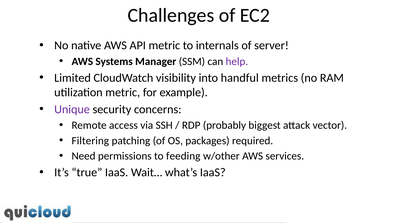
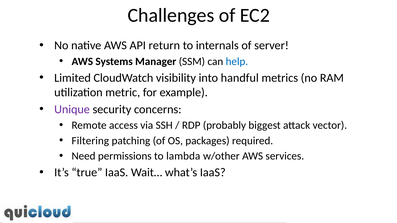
API metric: metric -> return (164, 45)
help colour: purple -> blue (237, 62)
feeding: feeding -> lambda (183, 156)
